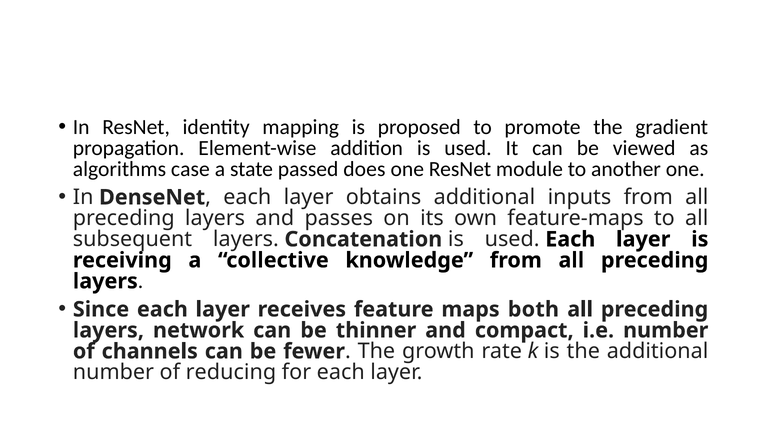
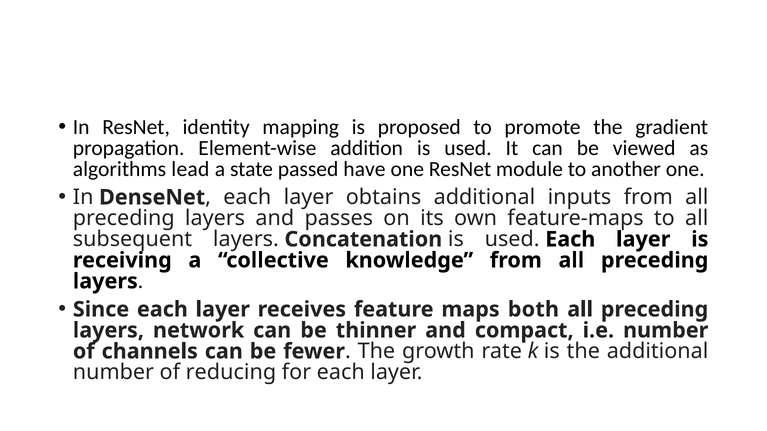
case: case -> lead (190, 169)
does: does -> have (364, 169)
